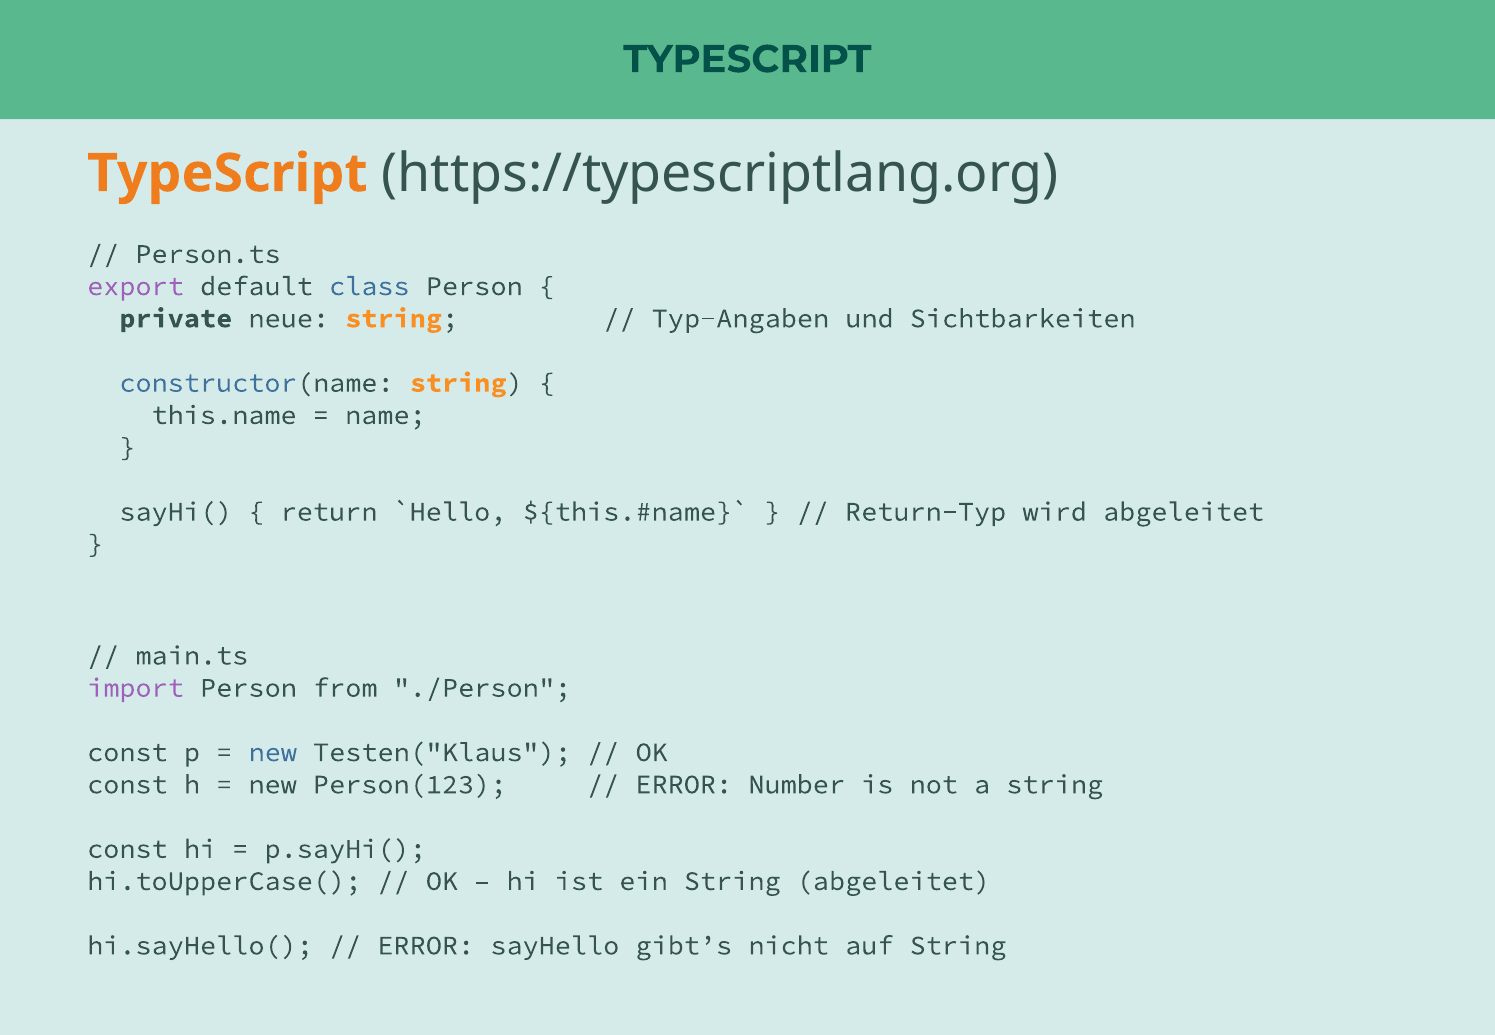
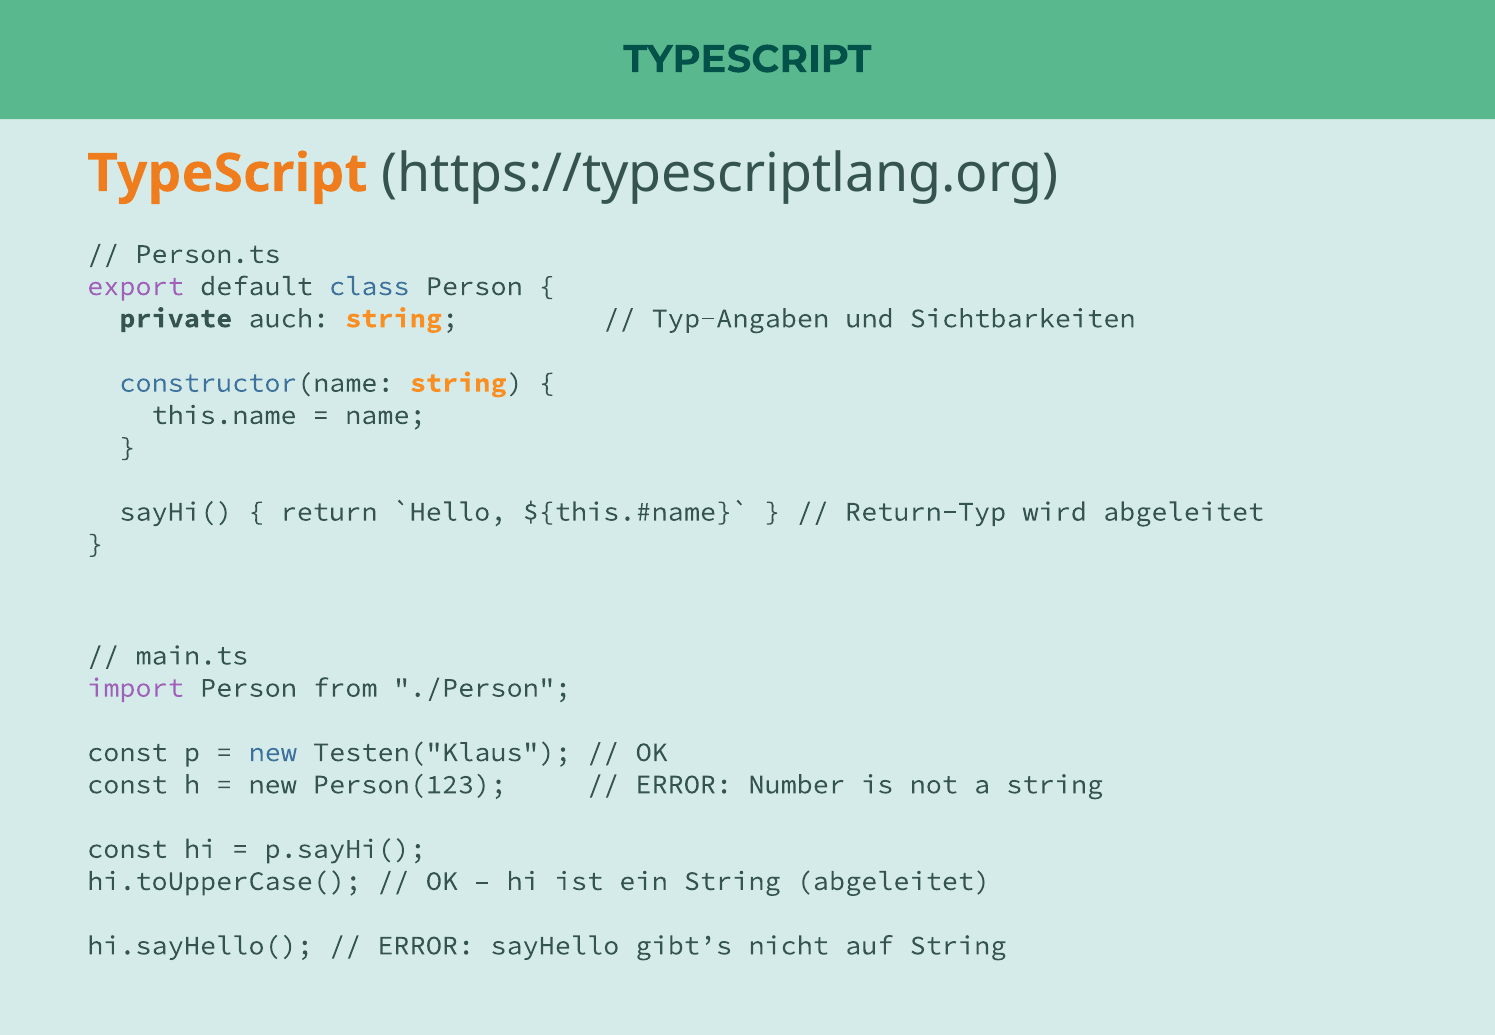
neue: neue -> auch (289, 318)
